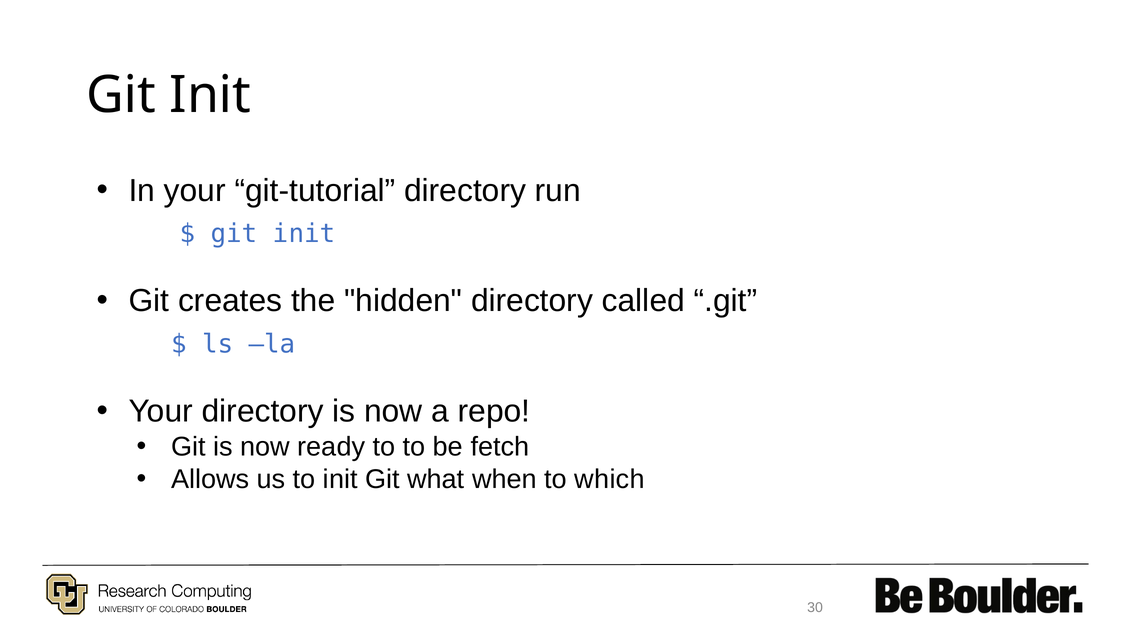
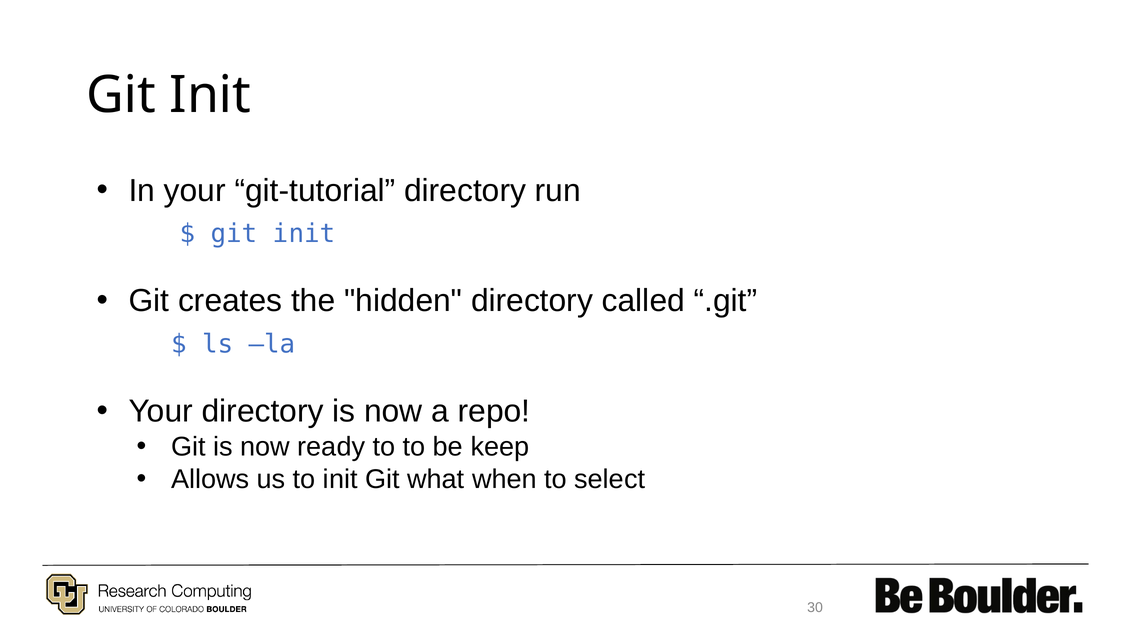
fetch: fetch -> keep (500, 447)
which: which -> select (610, 480)
